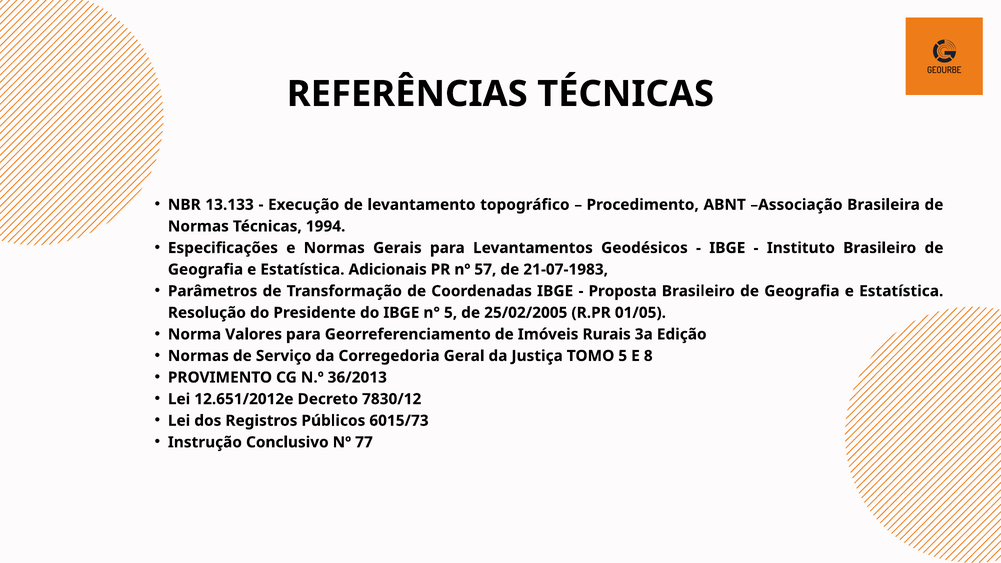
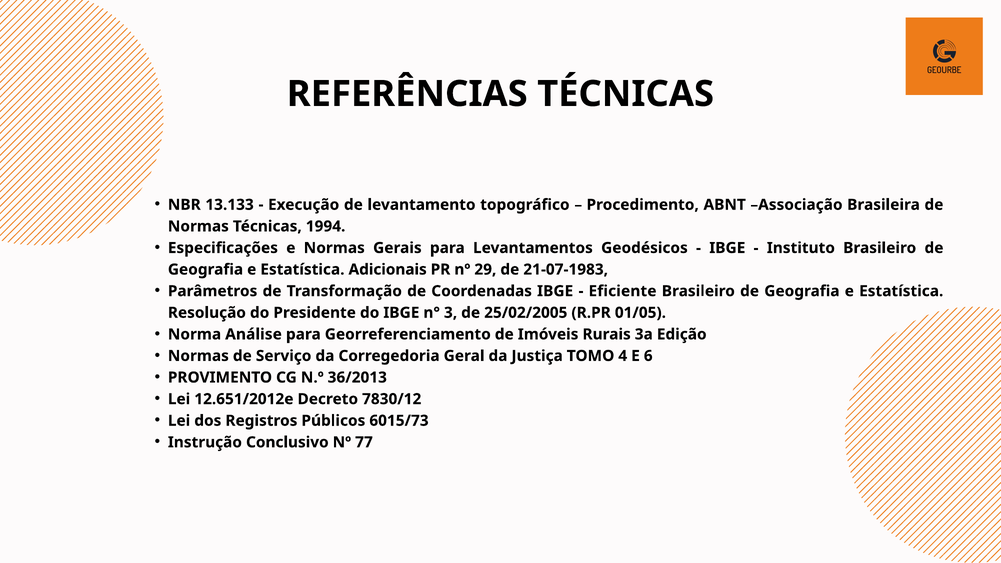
57: 57 -> 29 (485, 270)
Proposta: Proposta -> Eficiente (623, 291)
n° 5: 5 -> 3 (451, 313)
Valores: Valores -> Análise (254, 334)
TOMO 5: 5 -> 4 (623, 356)
8: 8 -> 6 (648, 356)
